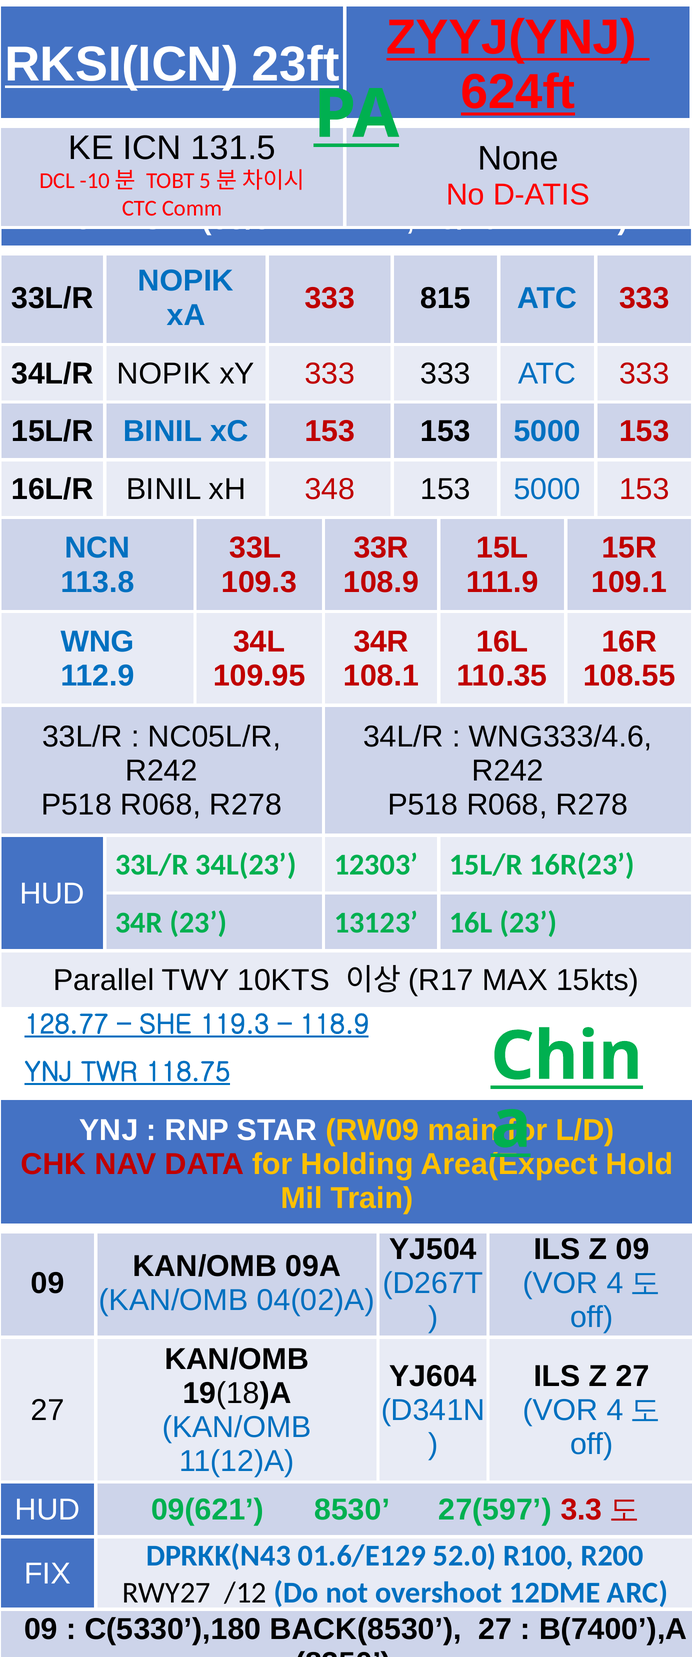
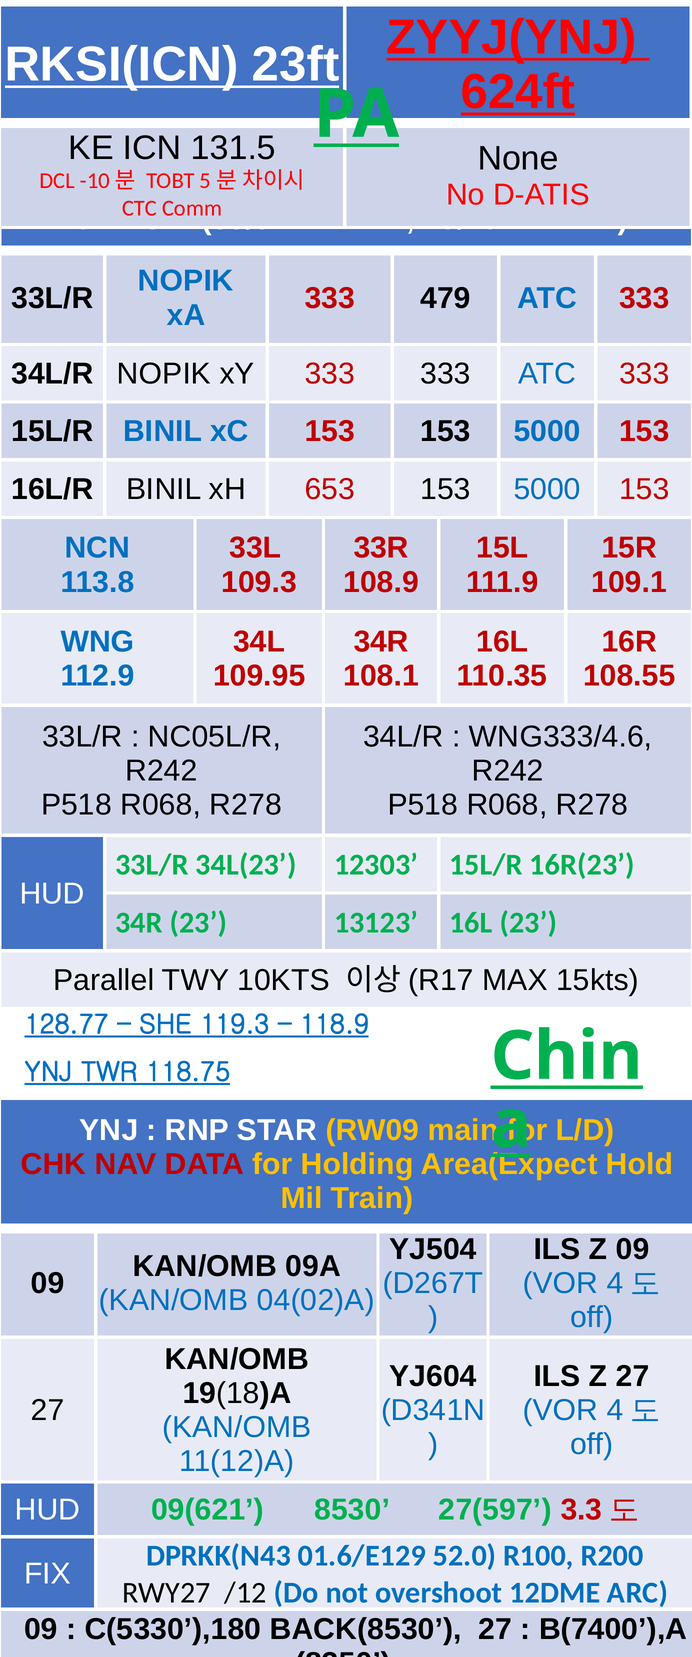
815: 815 -> 479 (446, 298)
348: 348 -> 653 (330, 489)
